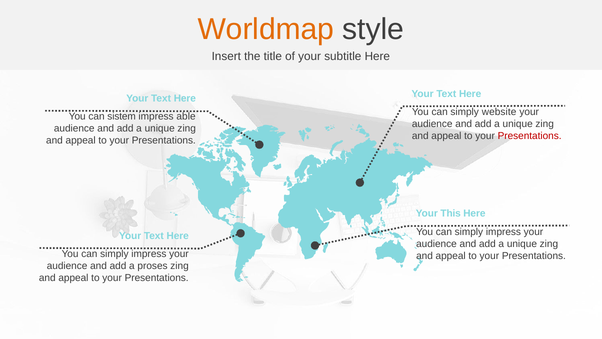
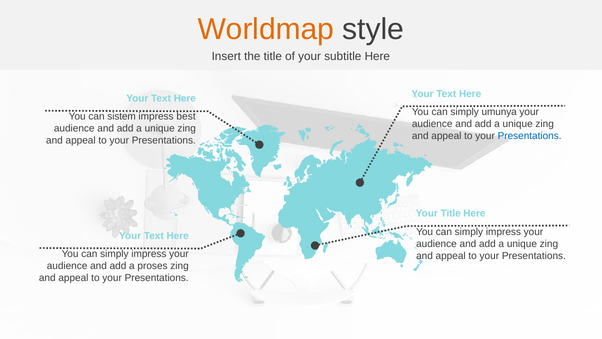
website: website -> umunya (499, 112)
able: able -> best (186, 116)
Presentations colour: red -> blue (530, 136)
Your This: This -> Title (451, 213)
